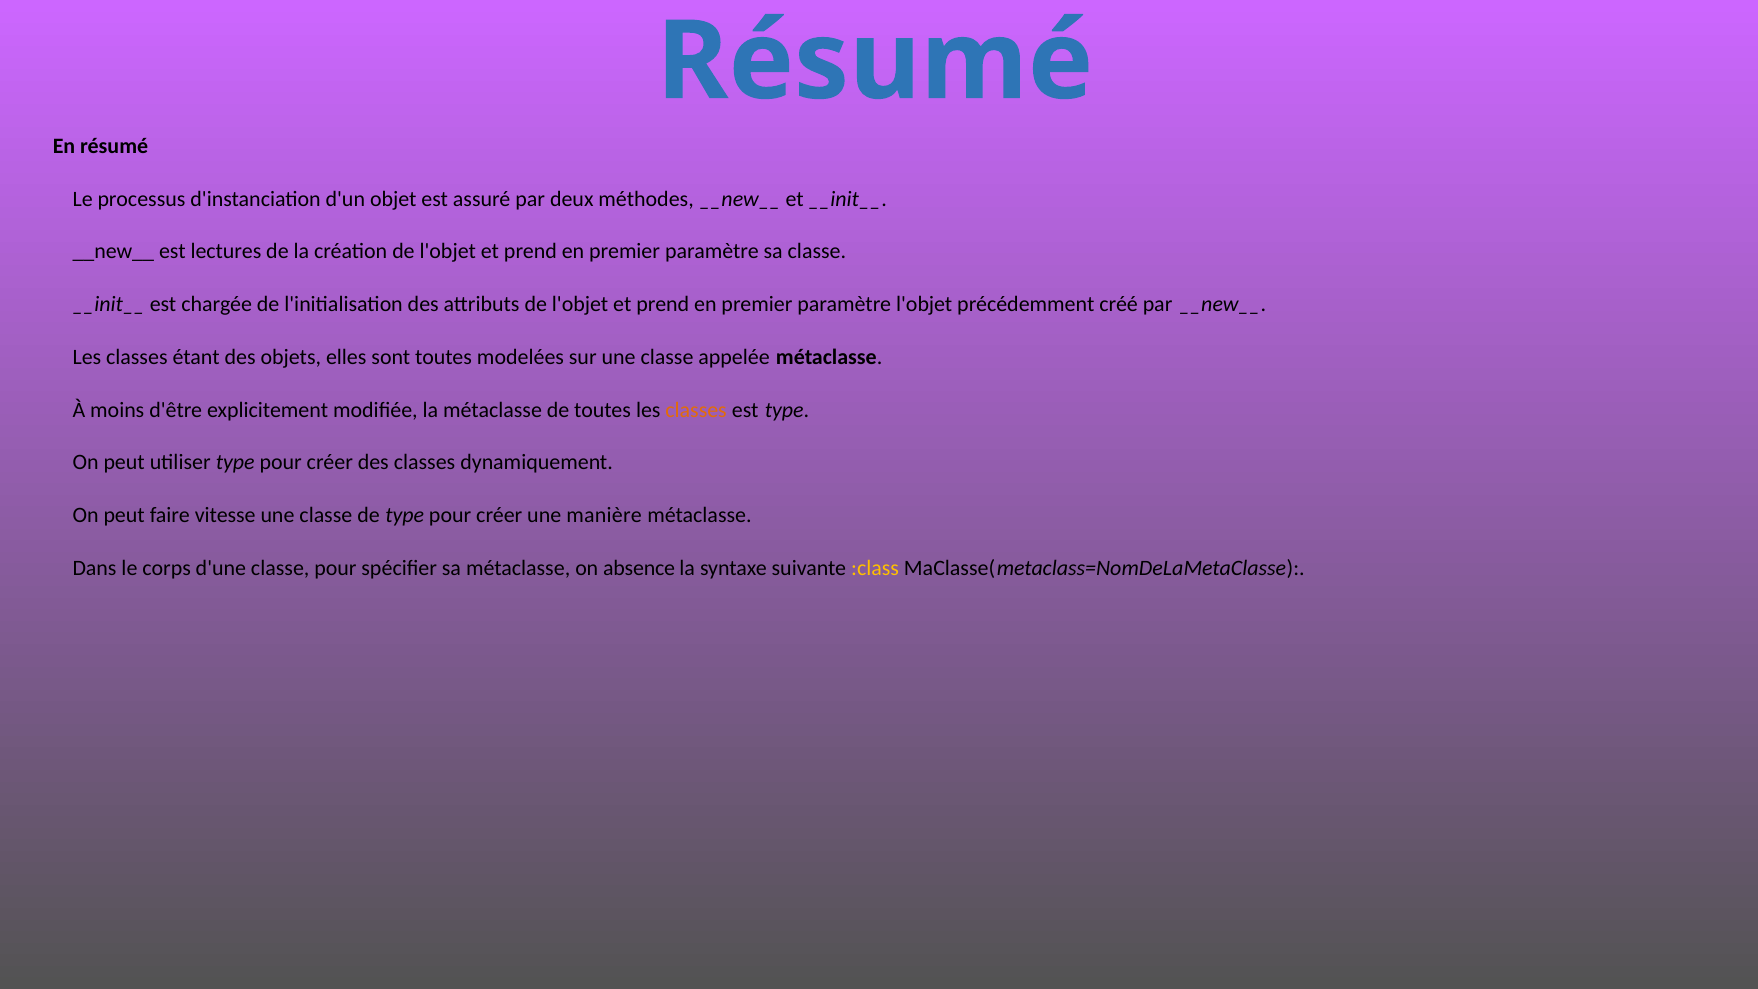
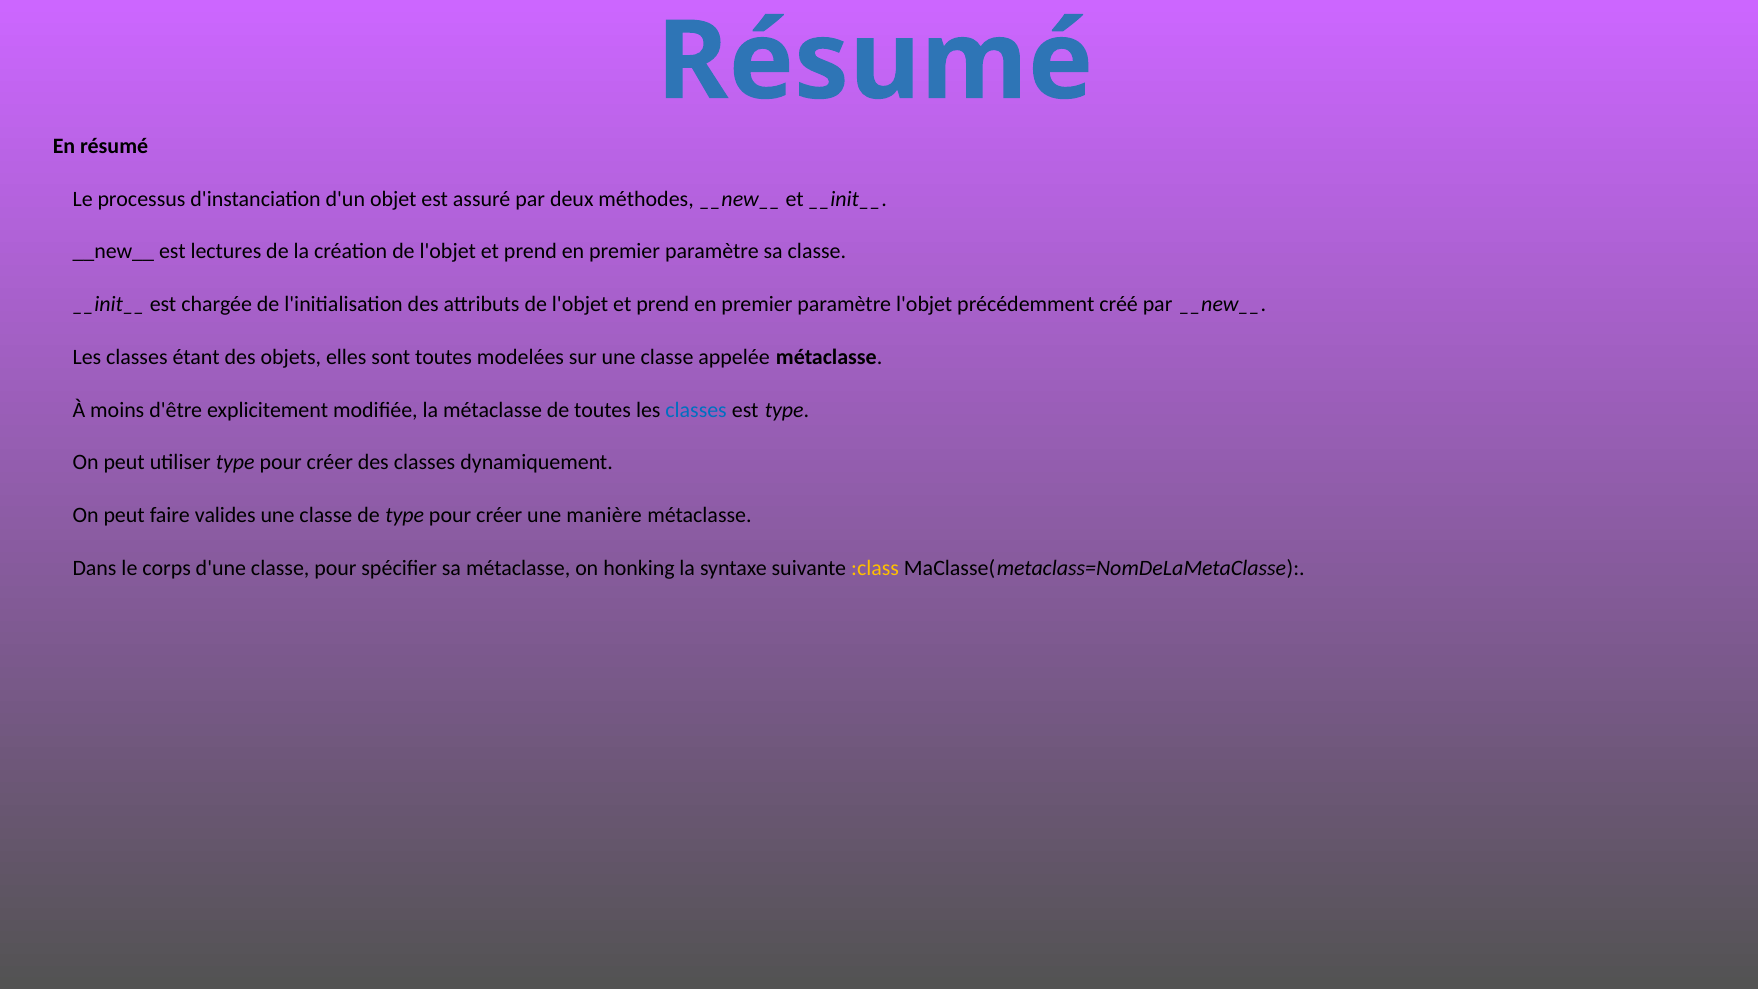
classes colour: orange -> blue (696, 410)
vitesse: vitesse -> valides (225, 515)
absence: absence -> honking (639, 568)
